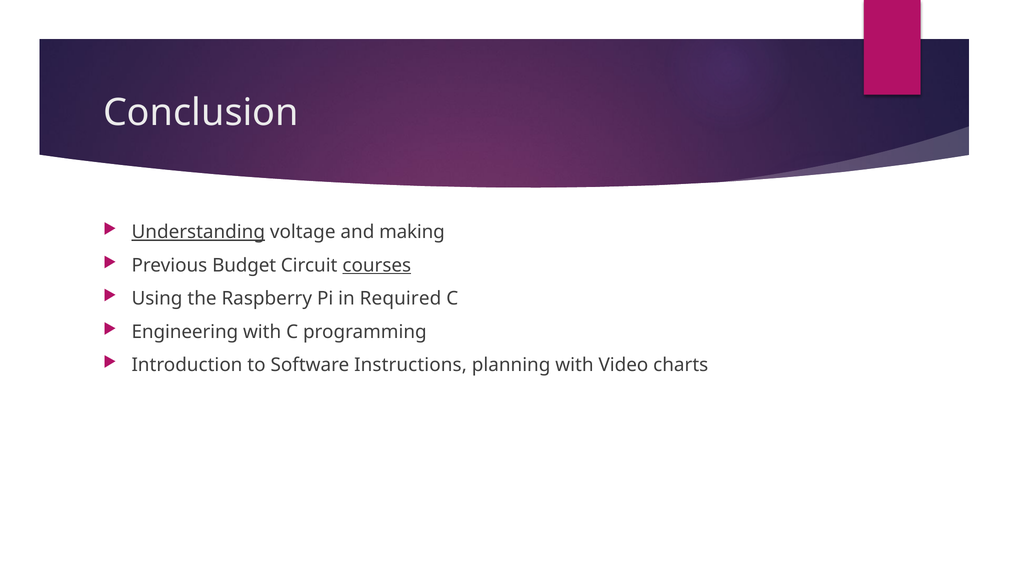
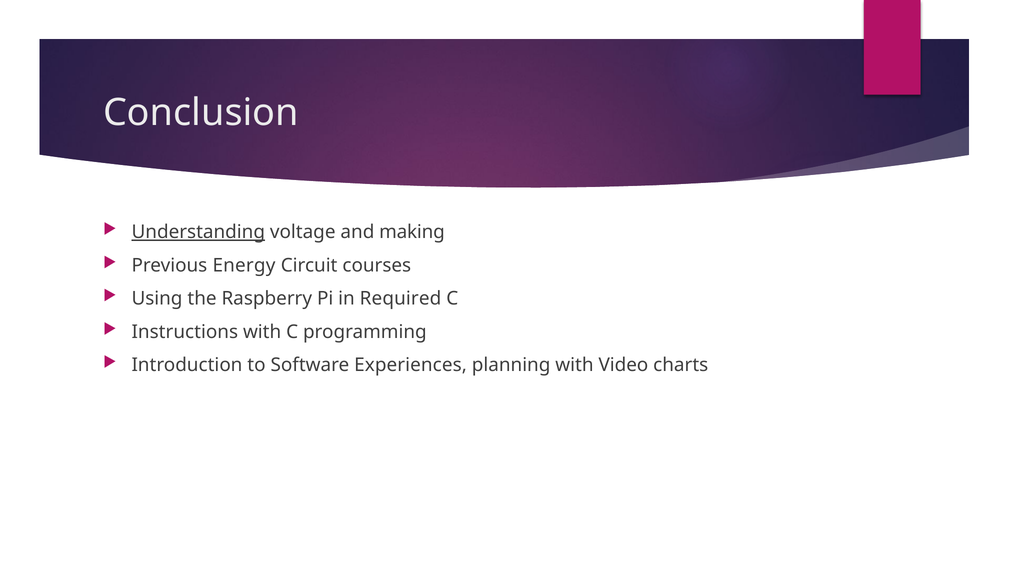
Budget: Budget -> Energy (244, 265)
courses underline: present -> none (377, 265)
Engineering: Engineering -> Instructions (185, 332)
Instructions: Instructions -> Experiences (411, 365)
